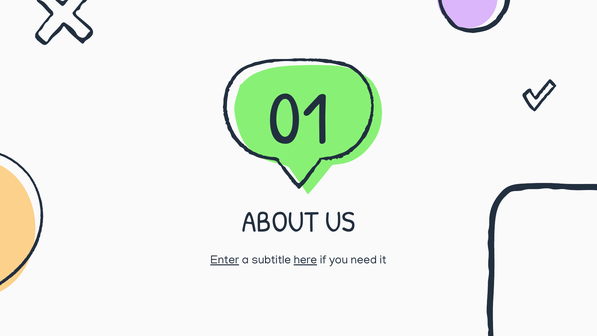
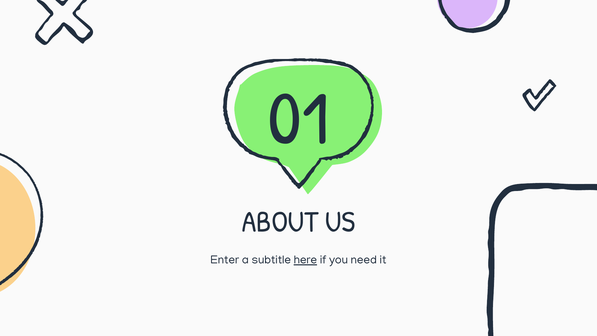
Enter underline: present -> none (225, 260)
